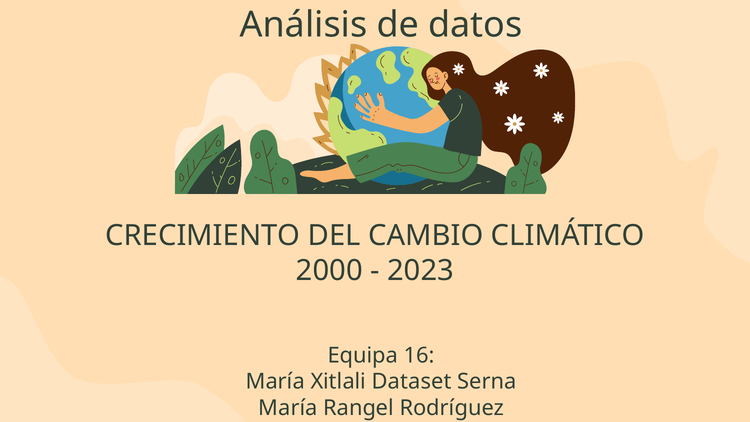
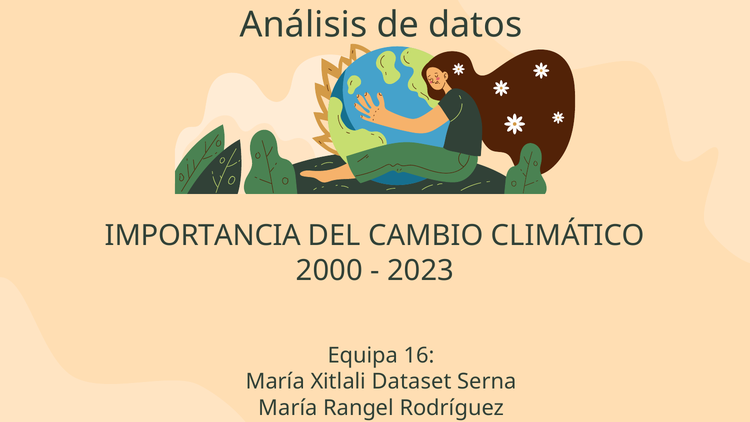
CRECIMIENTO: CRECIMIENTO -> IMPORTANCIA (203, 235)
